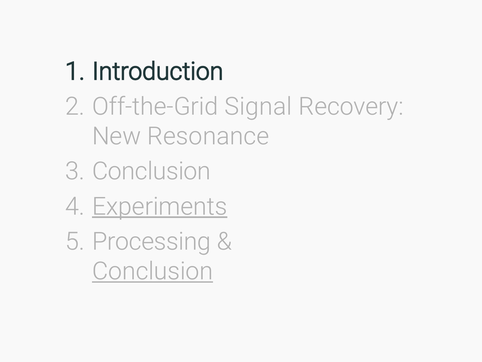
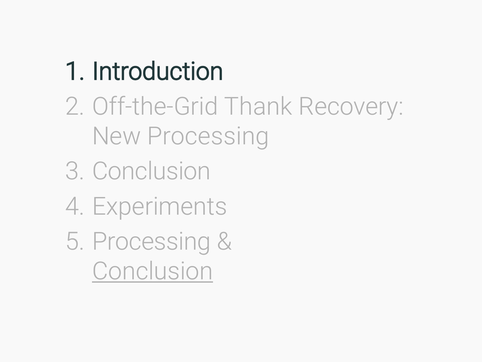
Signal: Signal -> Thank (258, 106)
New Resonance: Resonance -> Processing (208, 136)
Experiments underline: present -> none (160, 206)
